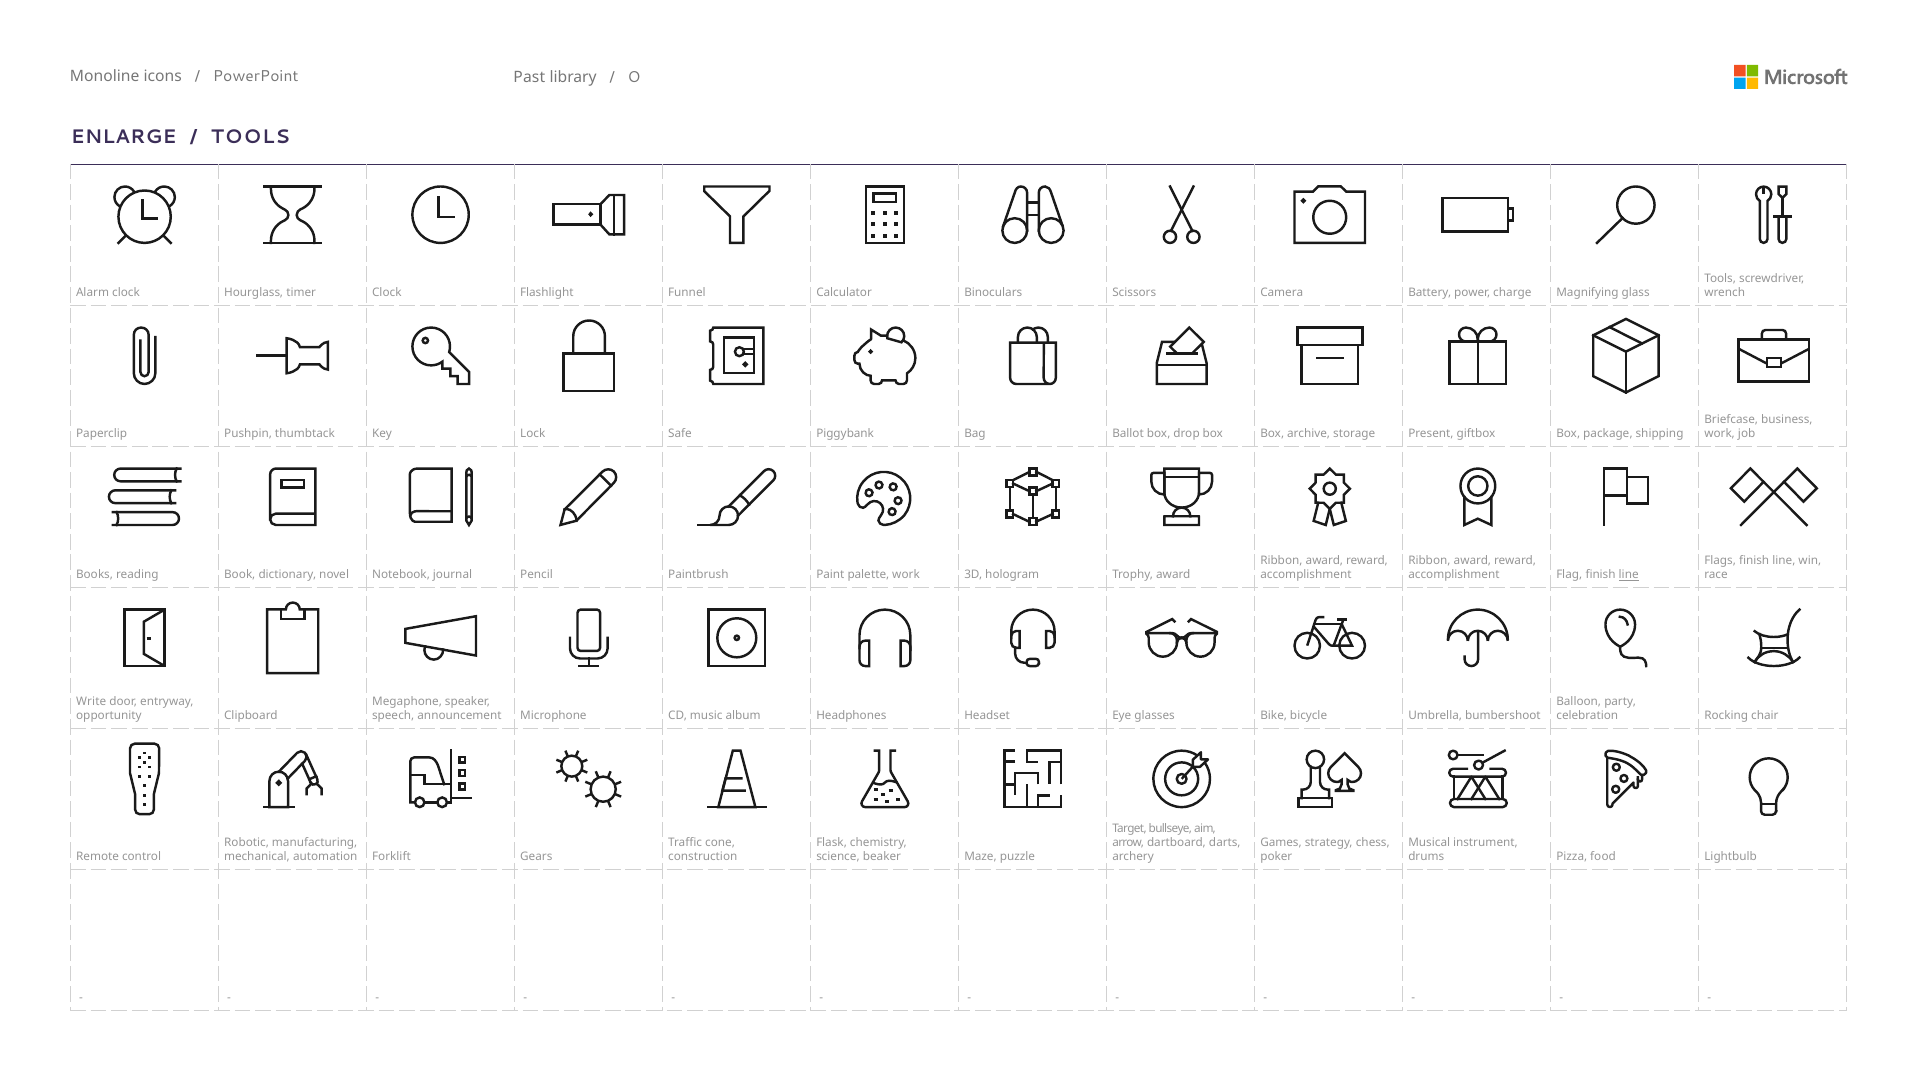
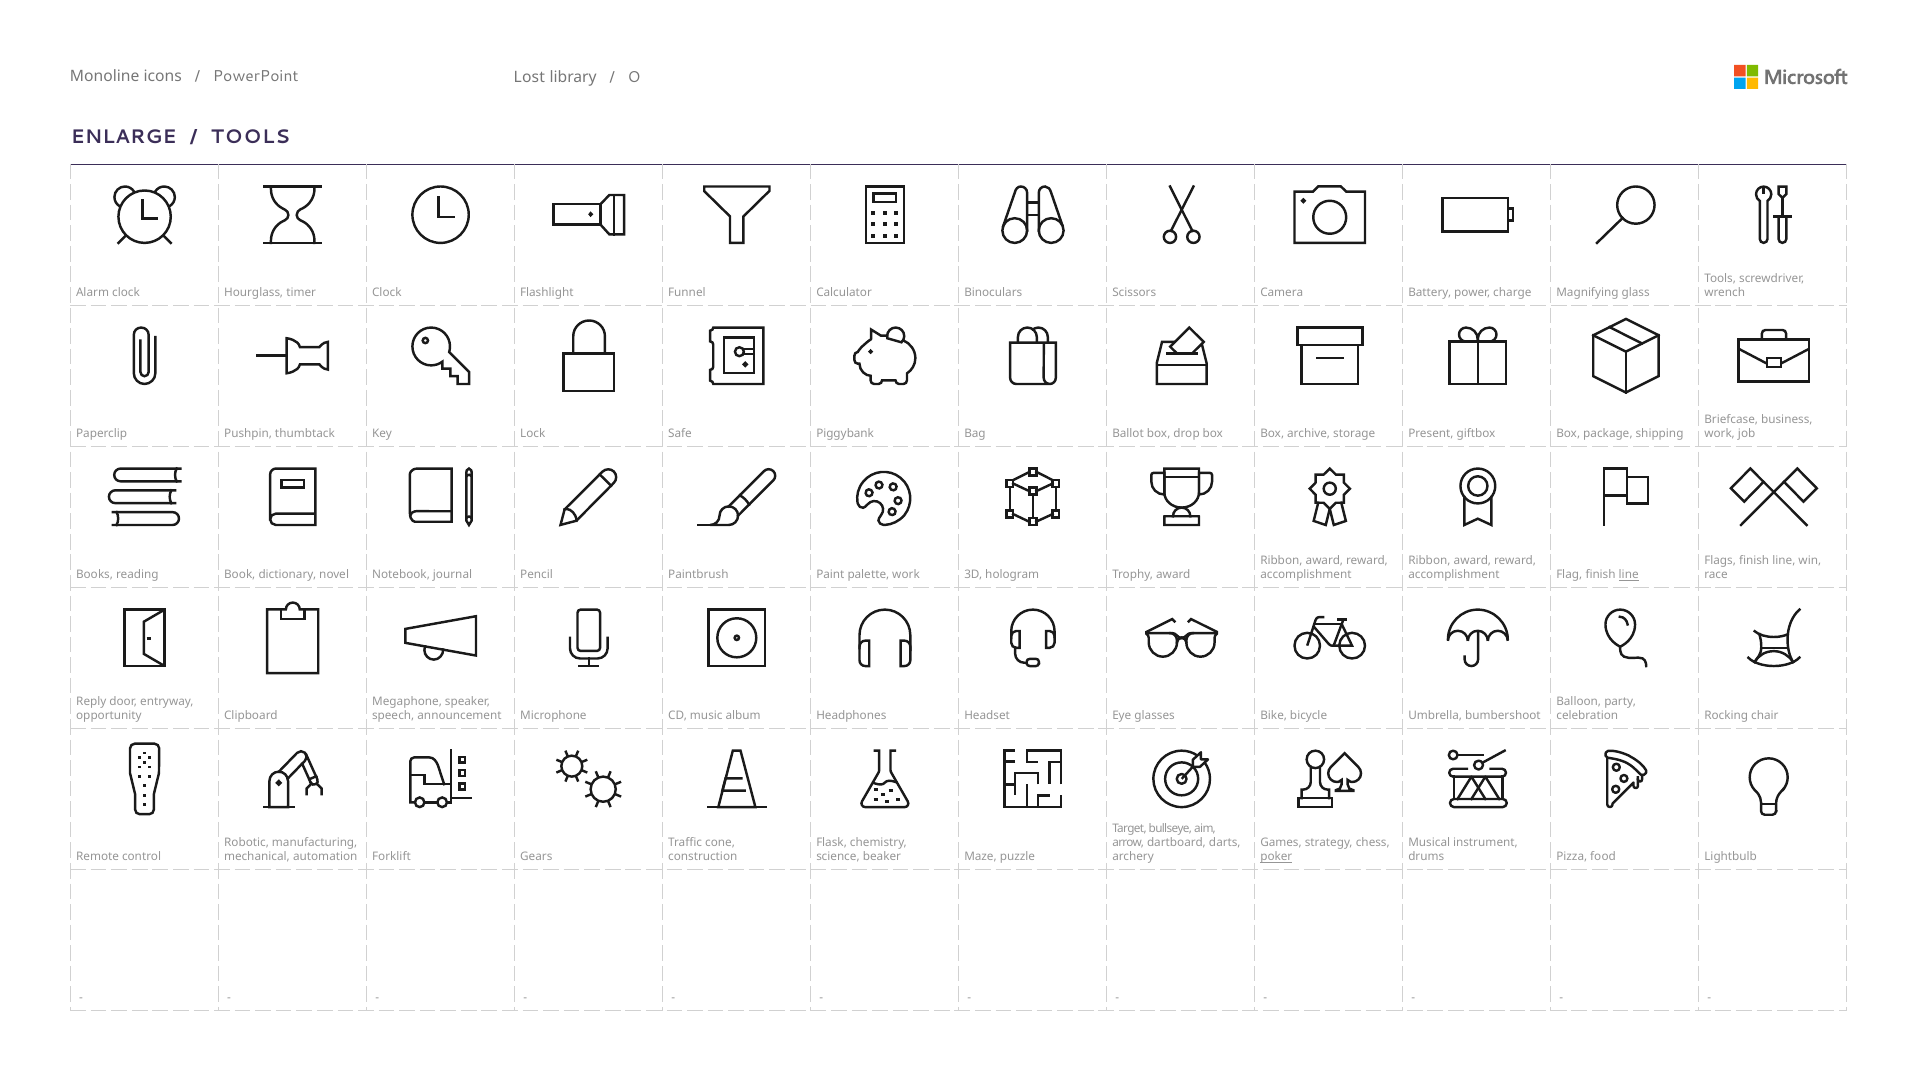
Past: Past -> Lost (529, 77)
Write: Write -> Reply (91, 702)
poker underline: none -> present (1276, 857)
